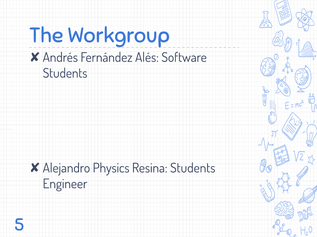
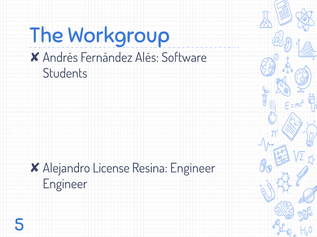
Physics: Physics -> License (111, 169)
Resina Students: Students -> Engineer (193, 169)
